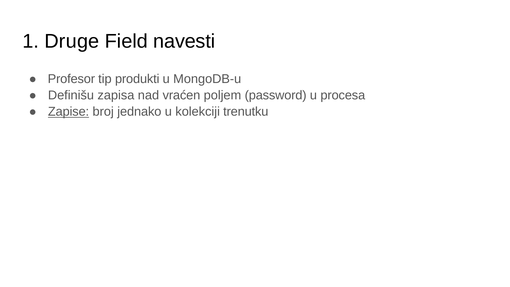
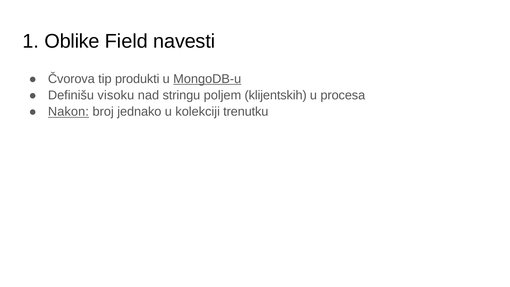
Druge: Druge -> Oblike (72, 41)
Profesor: Profesor -> Čvorova (71, 79)
MongoDB-u underline: none -> present (207, 79)
zapisa: zapisa -> visoku (116, 95)
vraćen: vraćen -> stringu (181, 95)
password: password -> klijentskih (276, 95)
Zapise: Zapise -> Nakon (68, 112)
